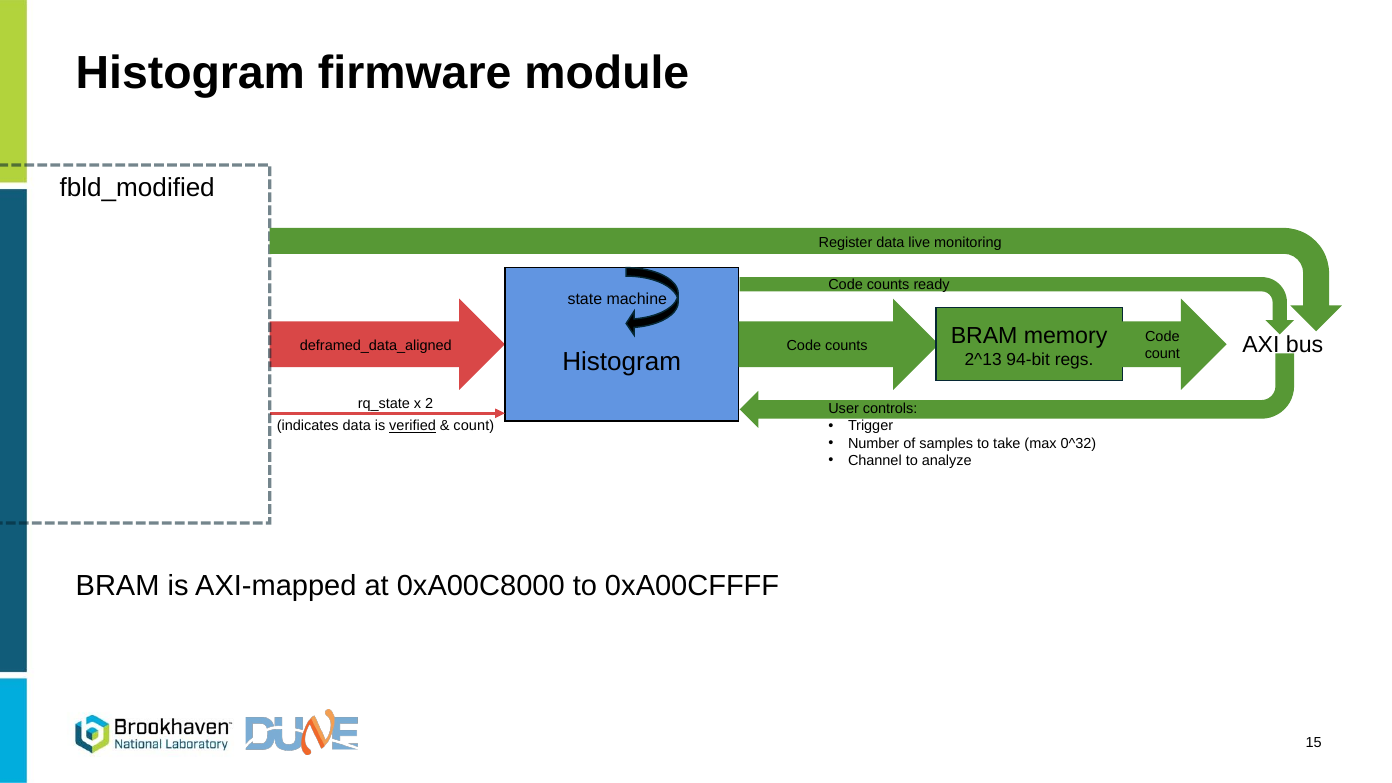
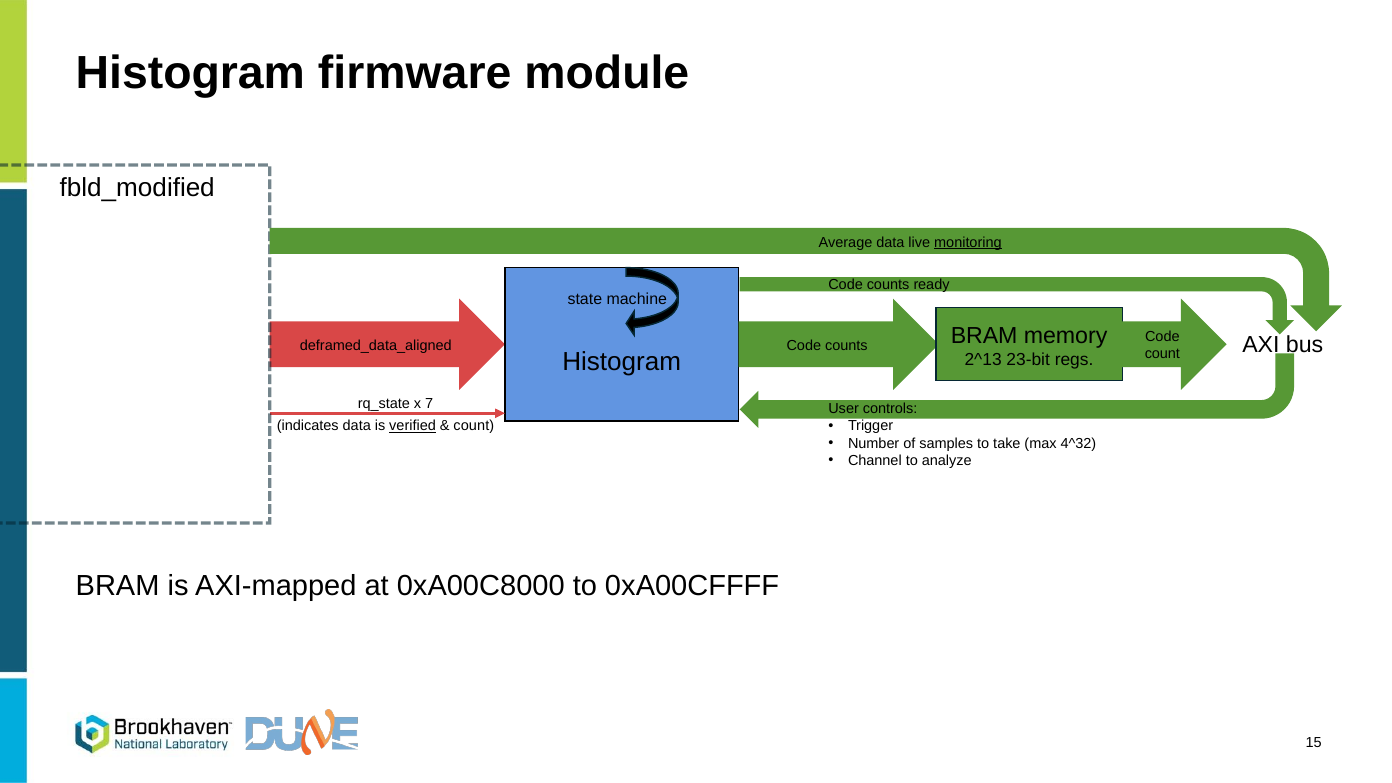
Register: Register -> Average (845, 243)
monitoring underline: none -> present (968, 243)
94-bit: 94-bit -> 23-bit (1028, 359)
2: 2 -> 7 (429, 404)
0^32: 0^32 -> 4^32 (1078, 444)
